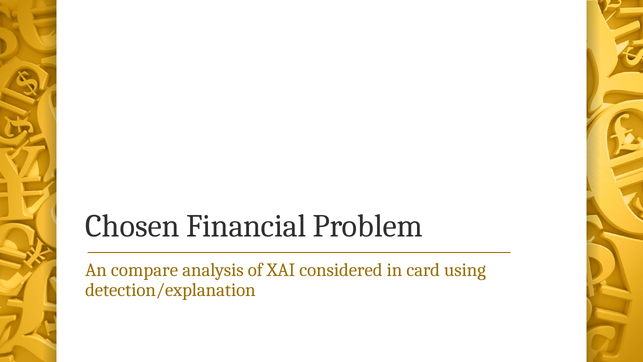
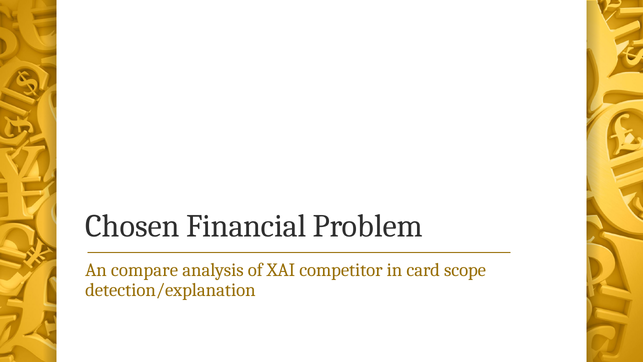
considered: considered -> competitor (341, 270)
using: using -> scope (465, 270)
